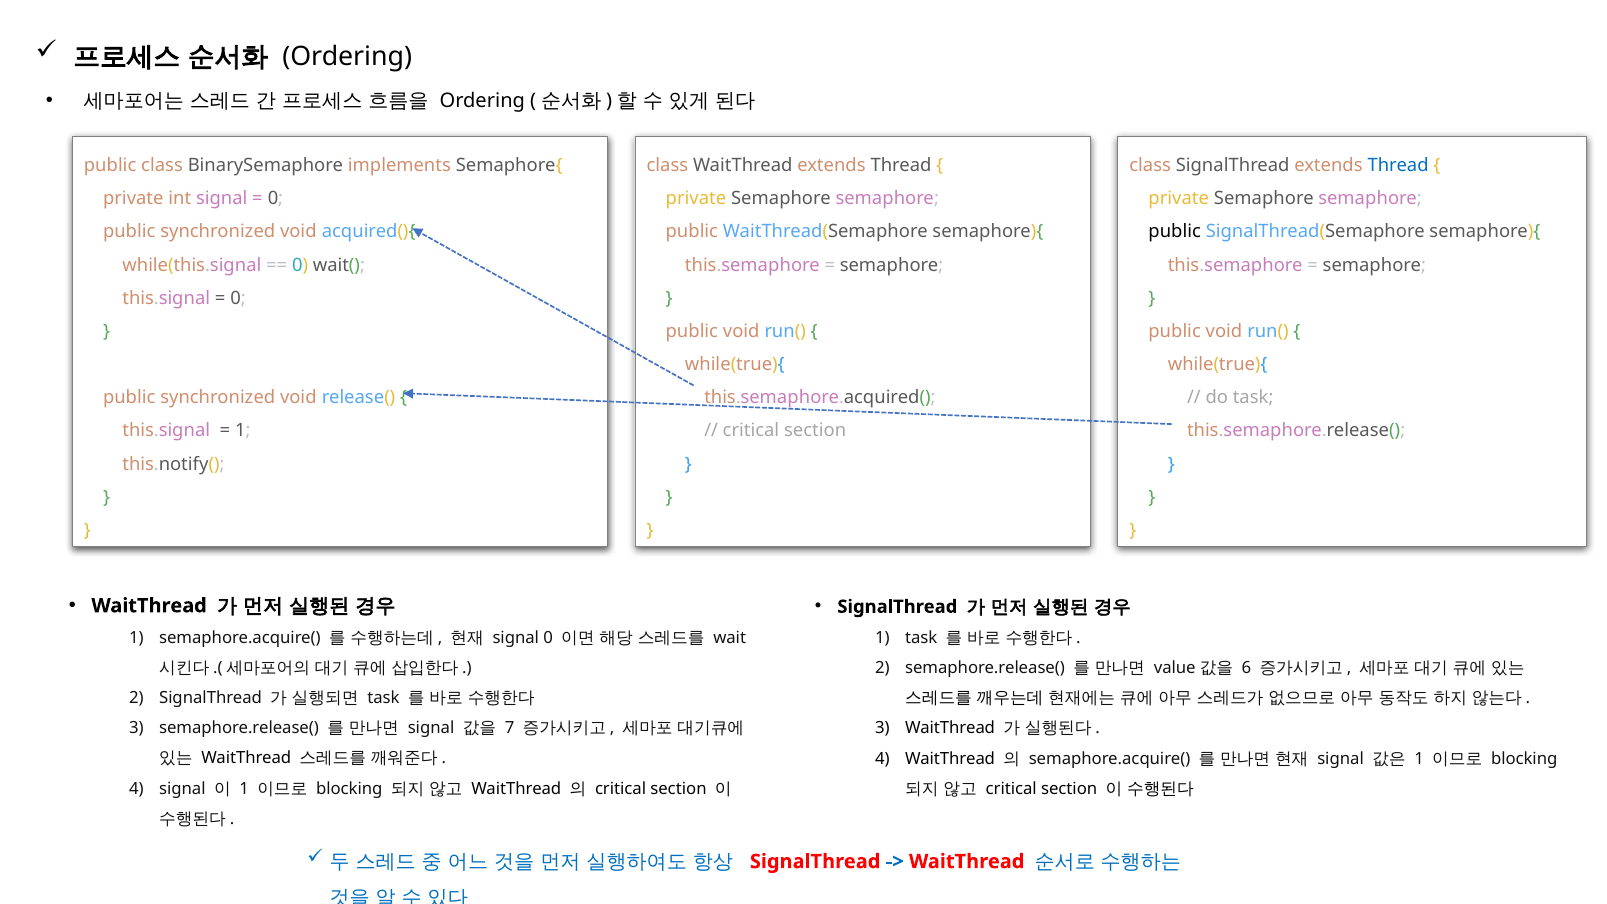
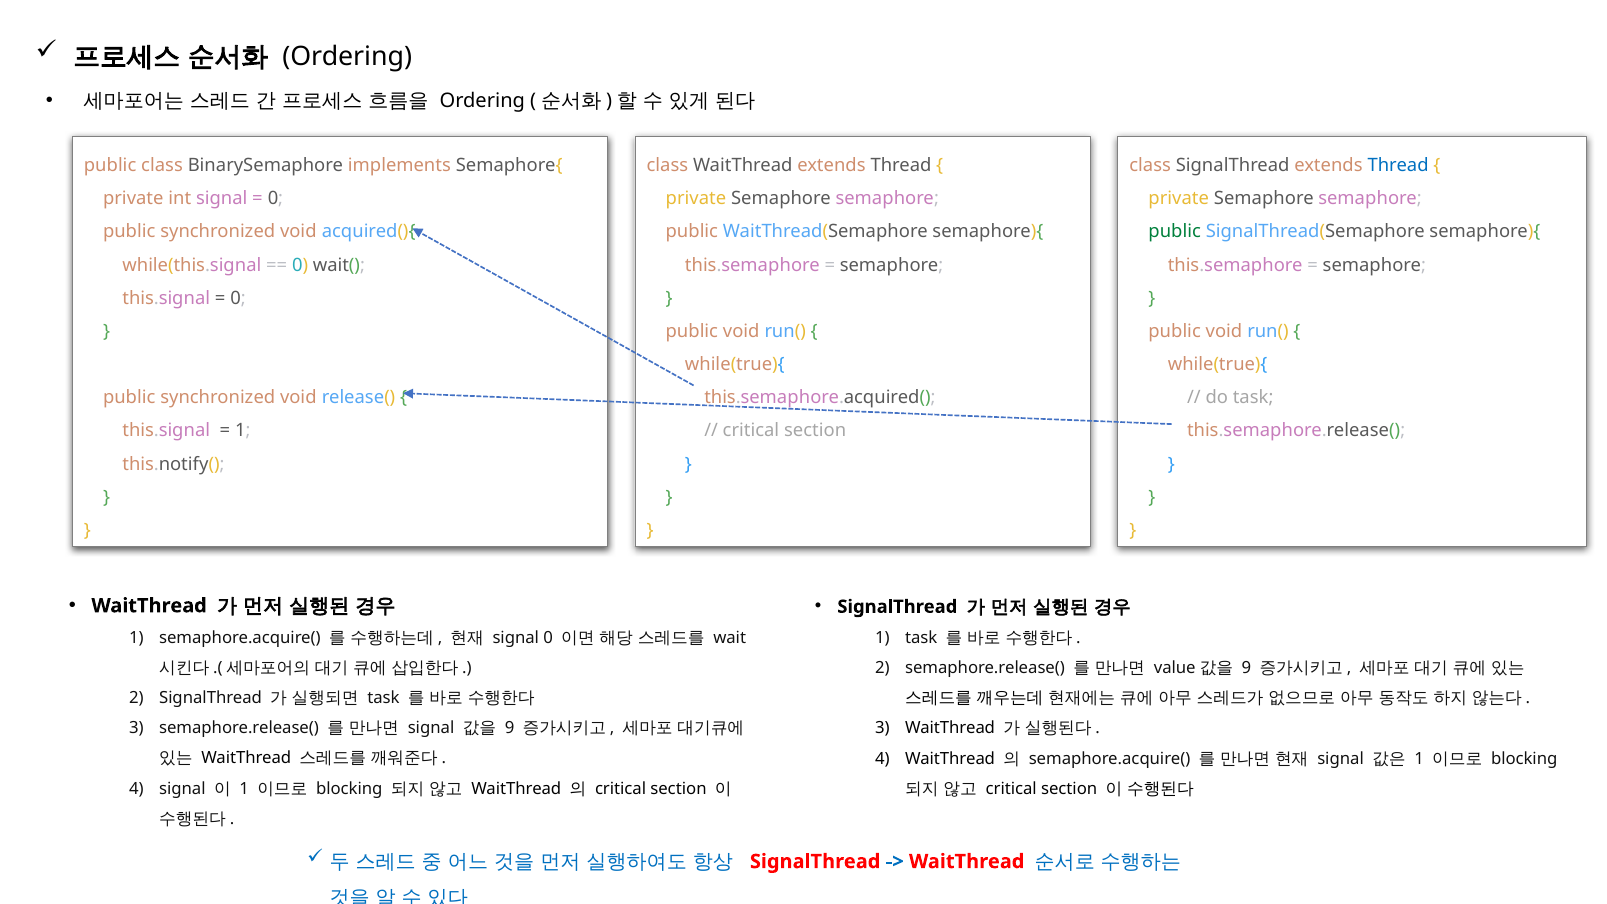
public colour: black -> green (1175, 232)
6: 6 -> 9 (1247, 668)
7: 7 -> 9 (510, 728)
